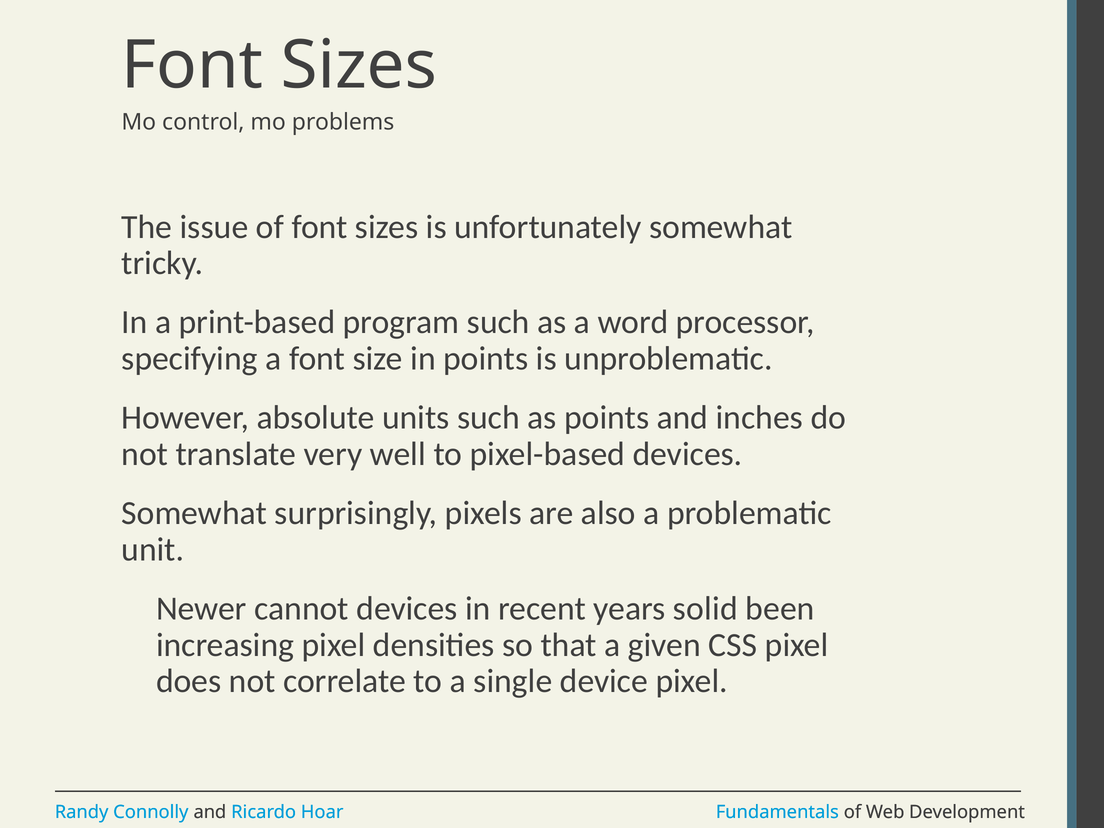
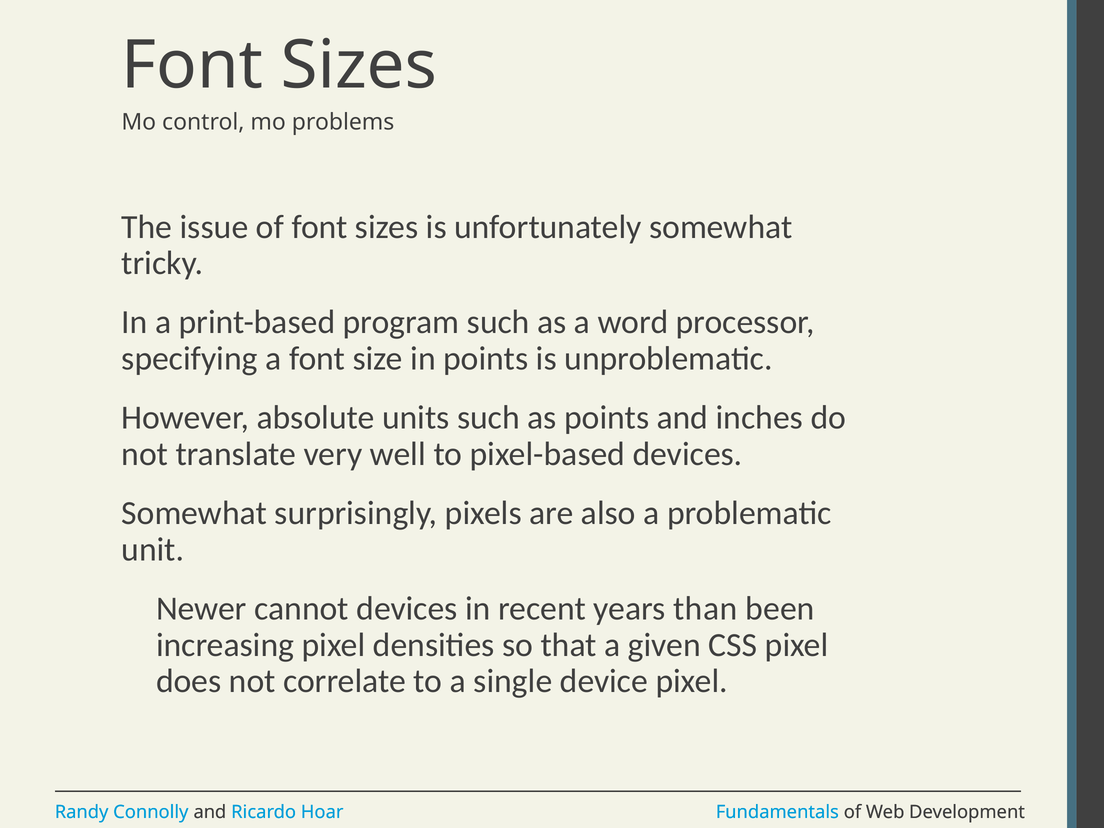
solid: solid -> than (705, 609)
